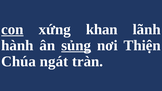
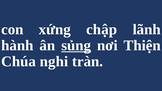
con underline: present -> none (12, 29)
khan: khan -> chập (102, 29)
ngát: ngát -> nghi (54, 61)
